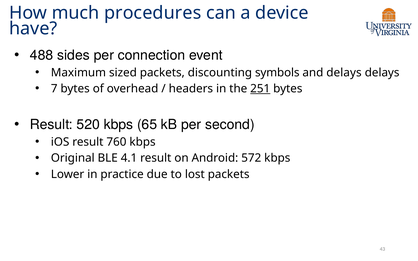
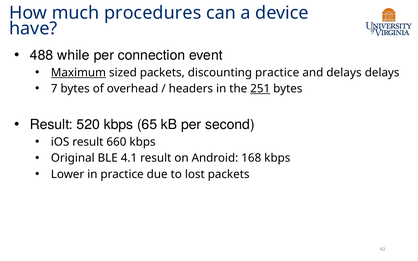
sides: sides -> while (73, 55)
Maximum underline: none -> present (78, 73)
discounting symbols: symbols -> practice (277, 73)
760: 760 -> 660 (116, 142)
572: 572 -> 168 (251, 158)
